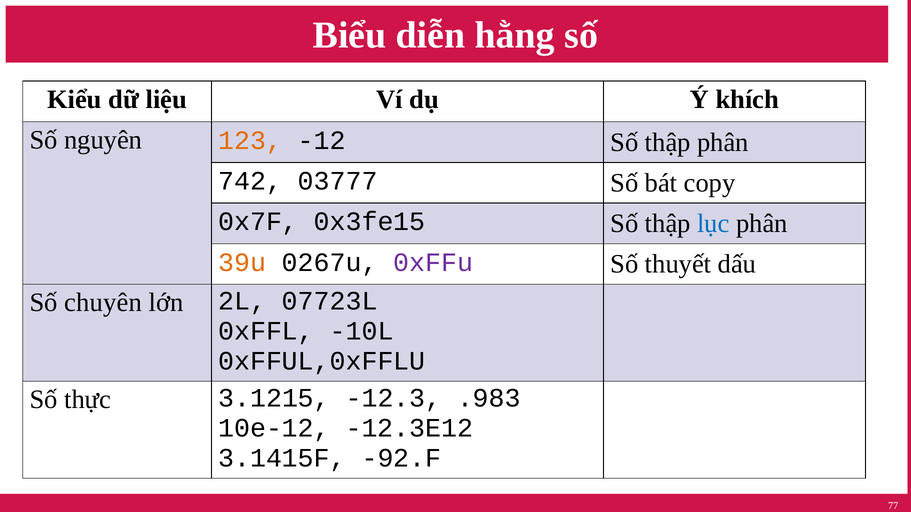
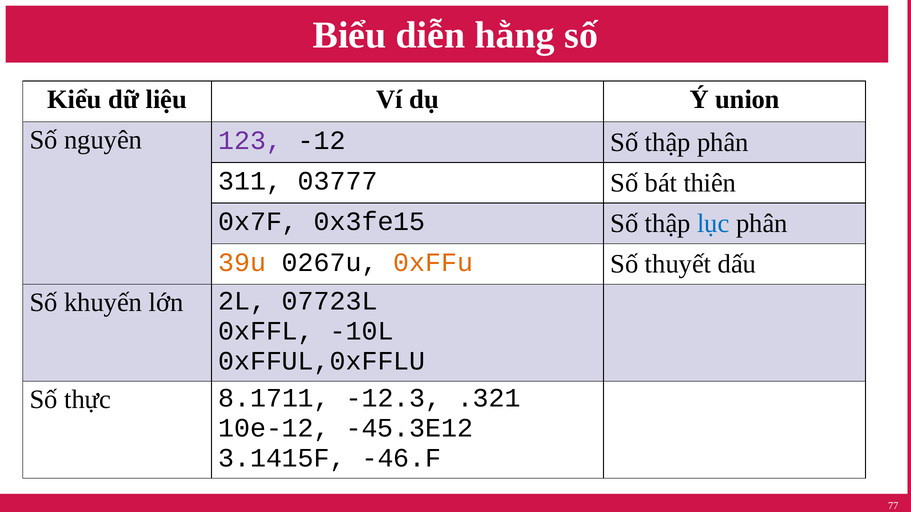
khích: khích -> union (747, 100)
123 colour: orange -> purple (250, 140)
742: 742 -> 311 (250, 181)
copy: copy -> thiên (710, 183)
0xFFu colour: purple -> orange (433, 263)
chuyên: chuyên -> khuyến (103, 303)
3.1215: 3.1215 -> 8.1711 (274, 398)
.983: .983 -> .321 (489, 398)
-12.3E12: -12.3E12 -> -45.3E12 (409, 428)
-92.F: -92.F -> -46.F (401, 459)
